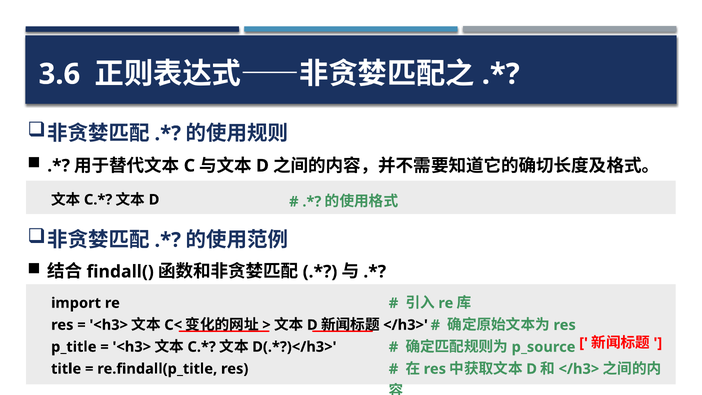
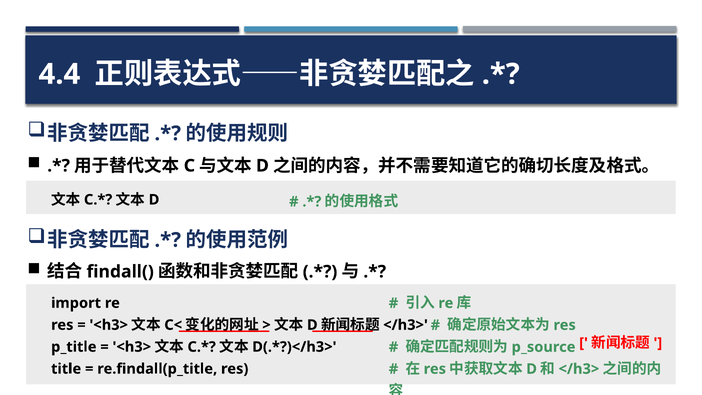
3.6: 3.6 -> 4.4 (59, 74)
